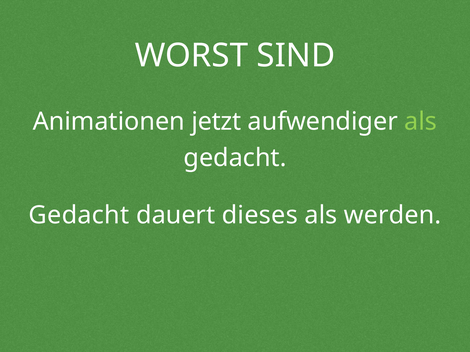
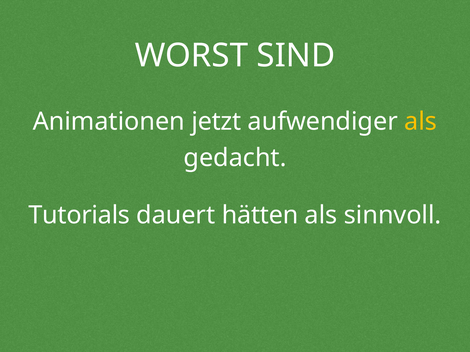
als colour: light green -> yellow (421, 122)
Gedacht: Gedacht -> Tutorials (79, 215)
dieses: dieses -> hätten (260, 215)
werden: werden -> sinnvoll (393, 215)
